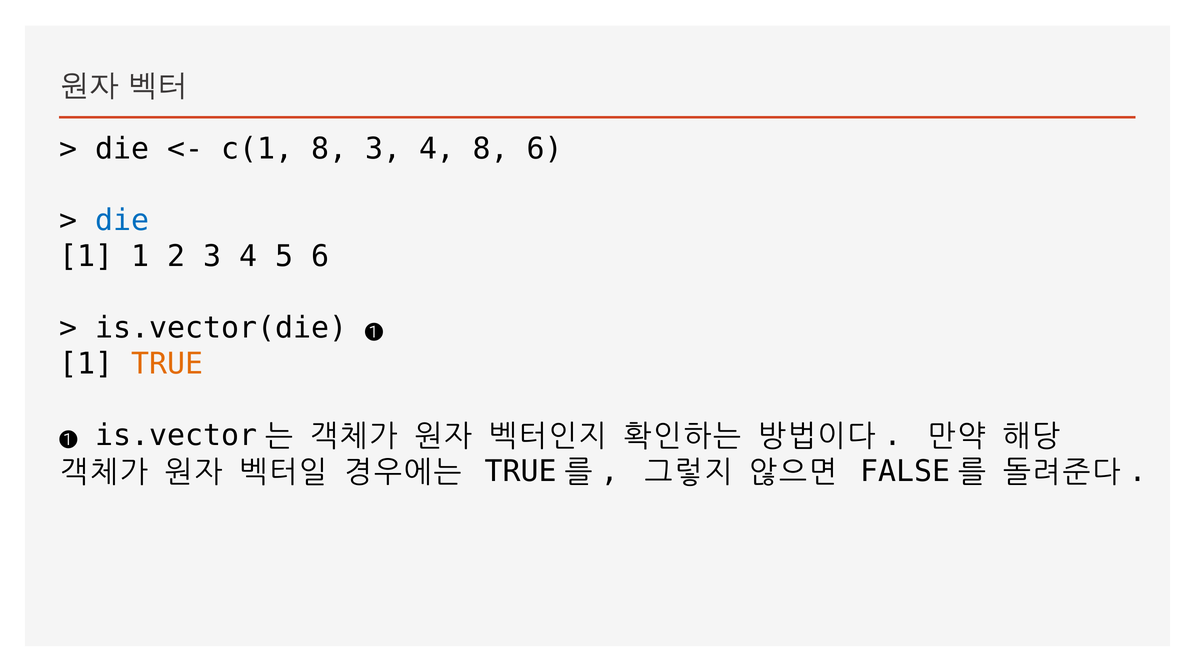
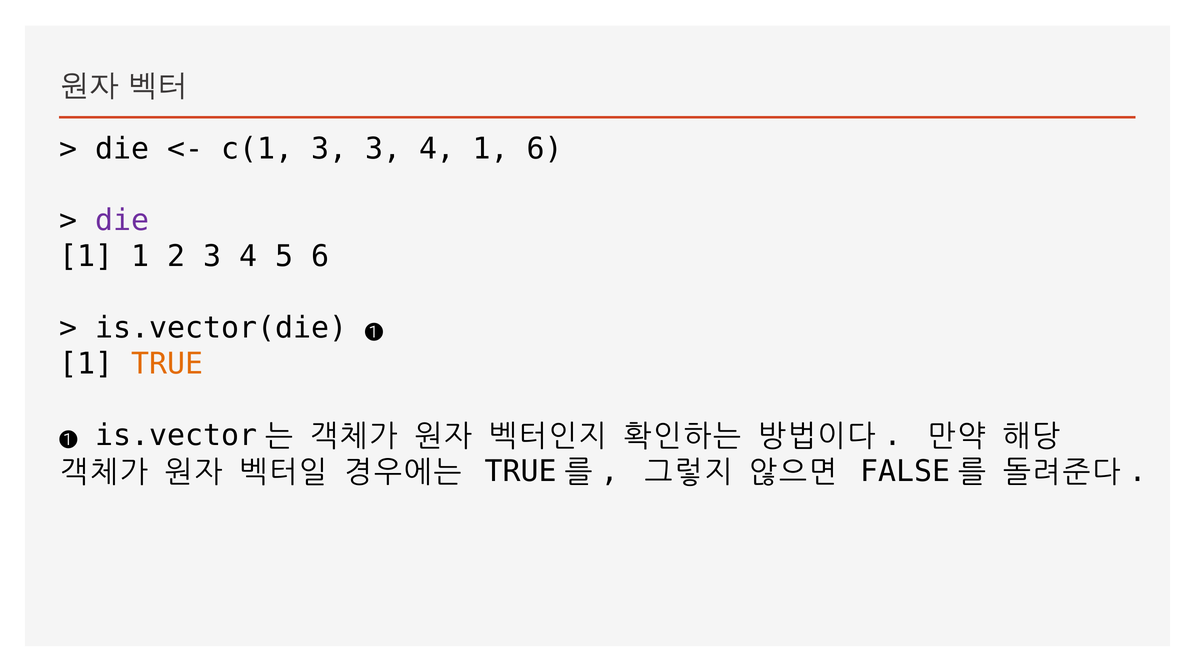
c(1 8: 8 -> 3 (329, 149)
4 8: 8 -> 1 (491, 149)
die colour: blue -> purple (122, 220)
